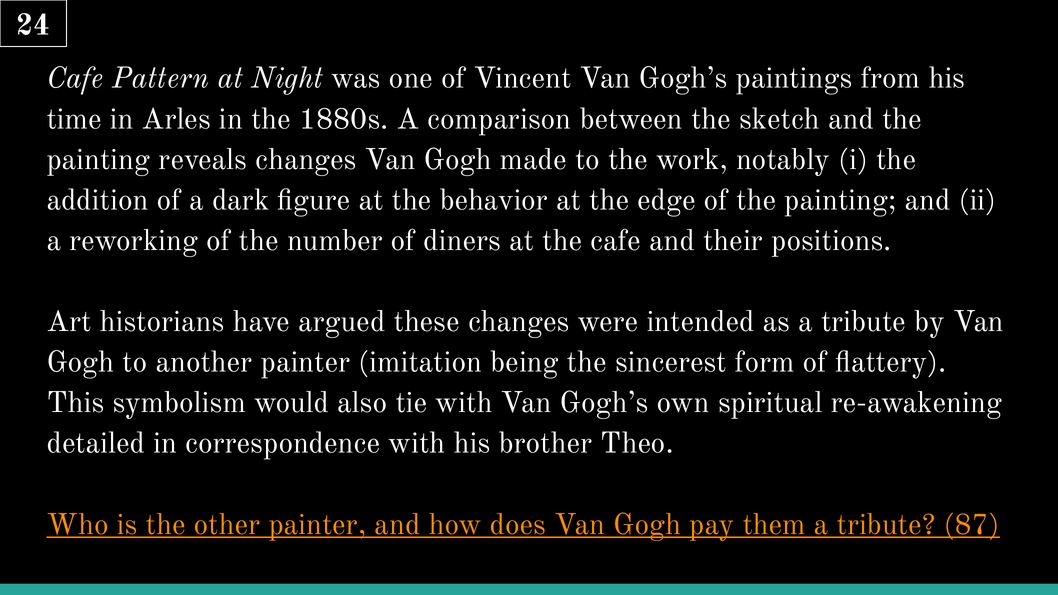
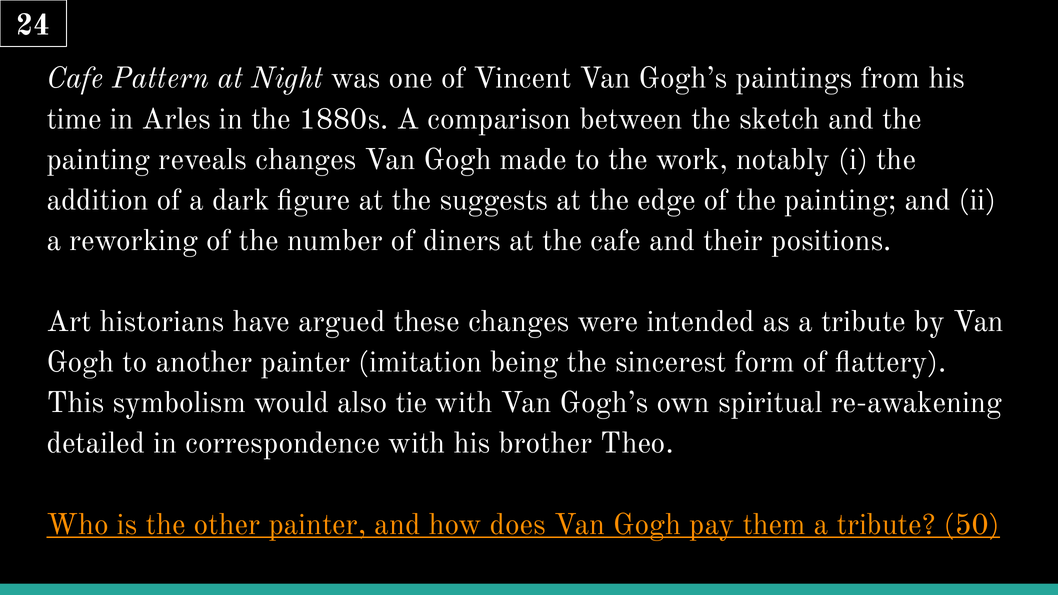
behavior: behavior -> suggests (494, 200)
87: 87 -> 50 (972, 525)
